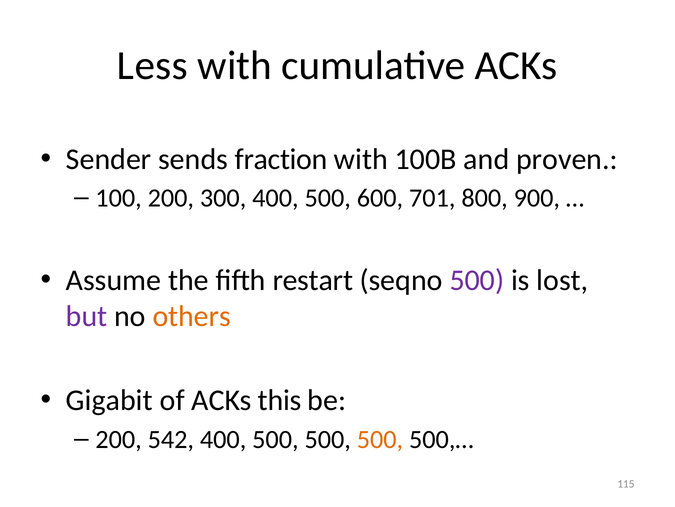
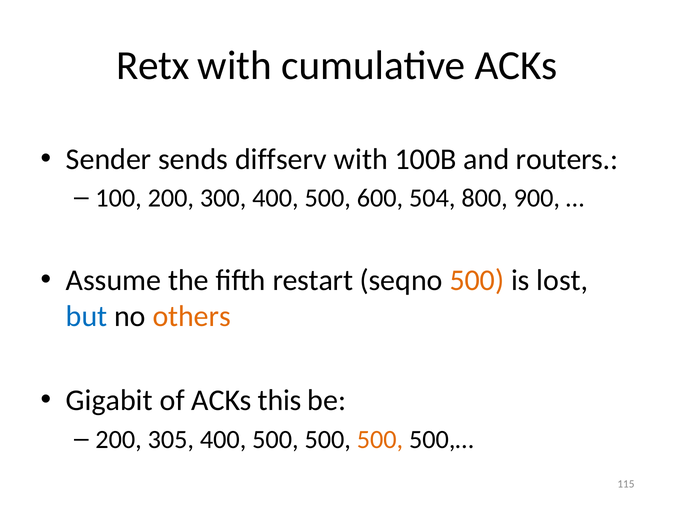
Less: Less -> Retx (153, 65)
fraction: fraction -> diffserv (281, 159)
proven: proven -> routers (567, 159)
701: 701 -> 504 (432, 198)
500 colour: purple -> orange (477, 280)
but colour: purple -> blue (87, 316)
542: 542 -> 305 (171, 439)
